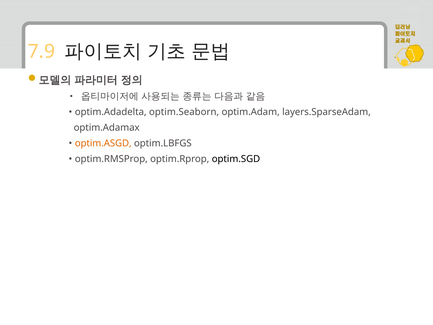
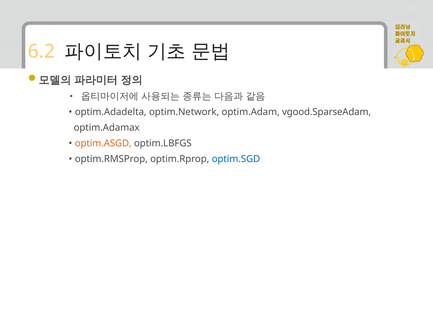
7.9: 7.9 -> 6.2 (41, 52)
optim.Seaborn: optim.Seaborn -> optim.Network (184, 112)
layers.SparseAdam: layers.SparseAdam -> vgood.SparseAdam (327, 112)
optim.SGD colour: black -> blue (236, 159)
